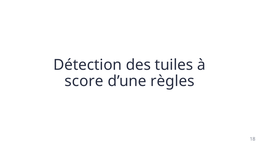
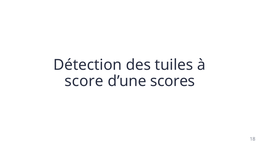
règles: règles -> scores (173, 81)
